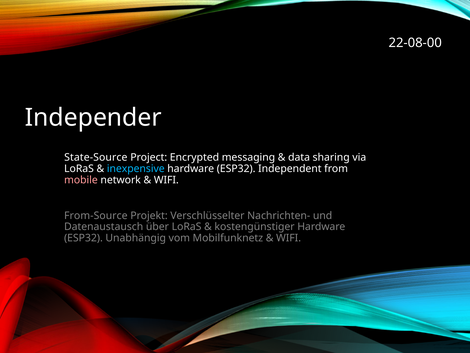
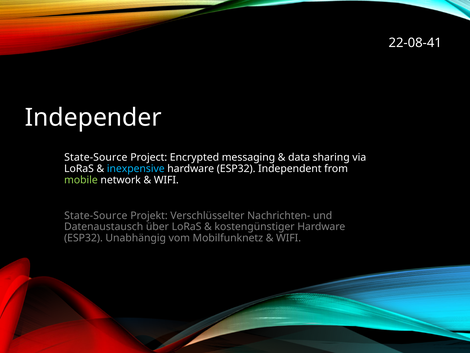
22-08-00: 22-08-00 -> 22-08-41 (415, 43)
mobile colour: pink -> light green (81, 180)
From-Source: From-Source -> State-Source (96, 215)
